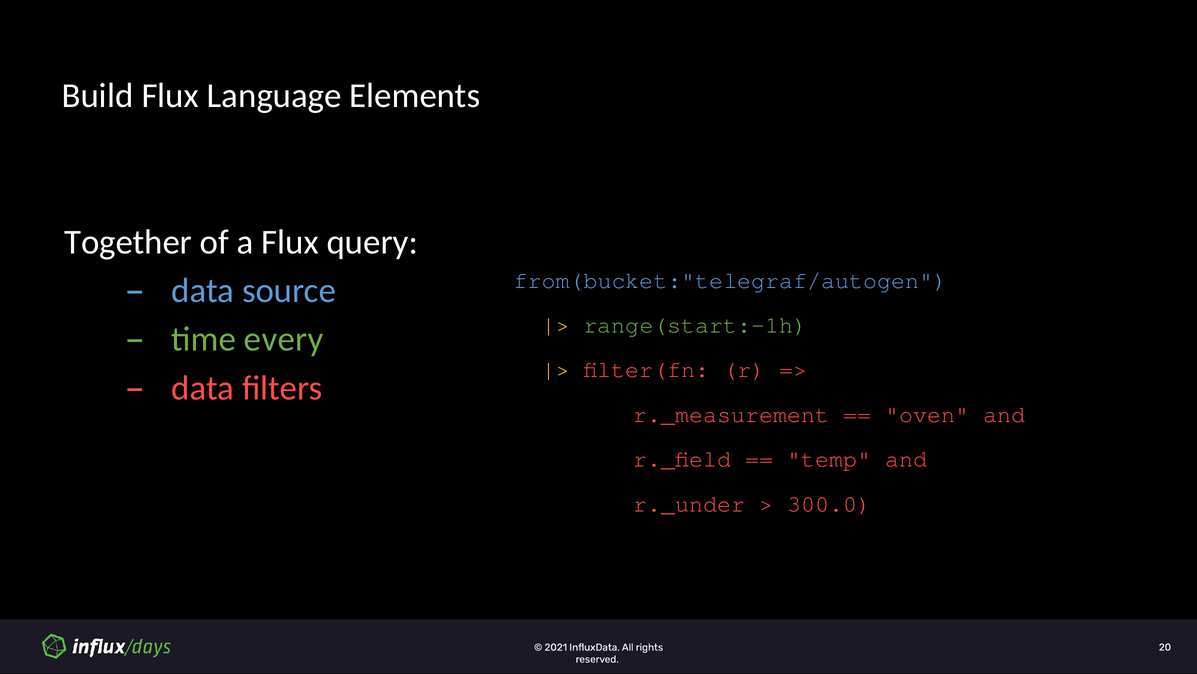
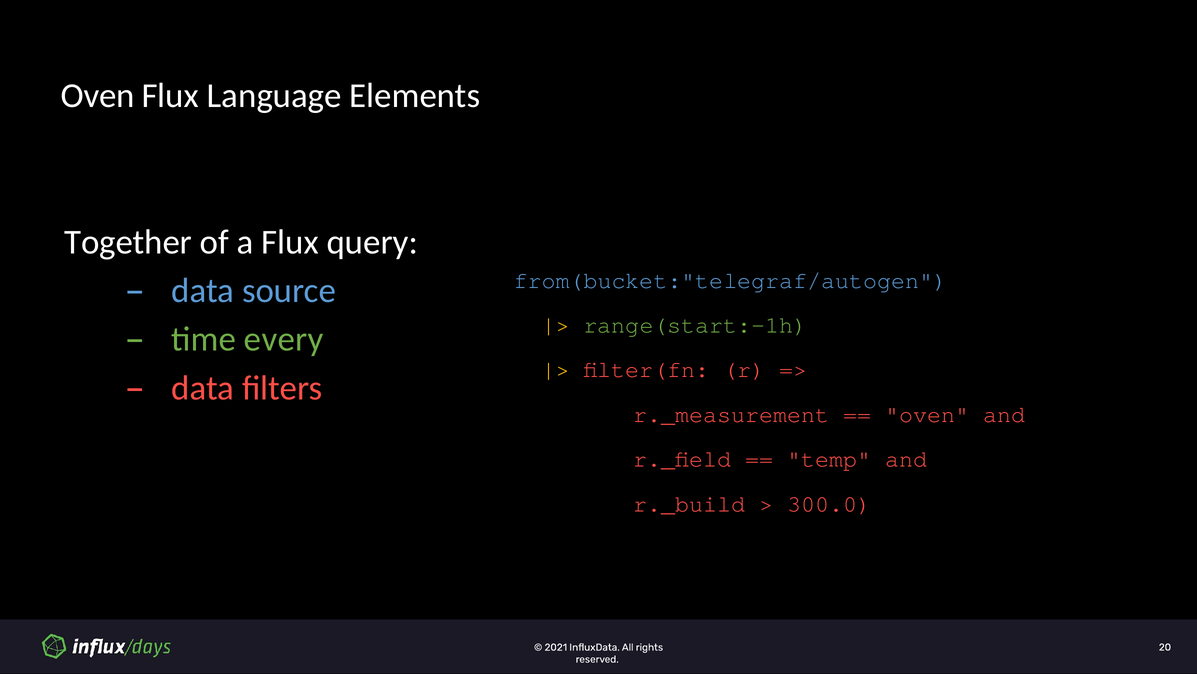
Build: Build -> Oven (98, 96)
r._under: r._under -> r._build (689, 503)
